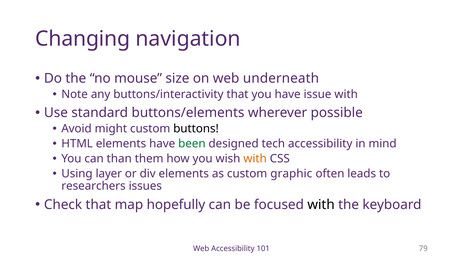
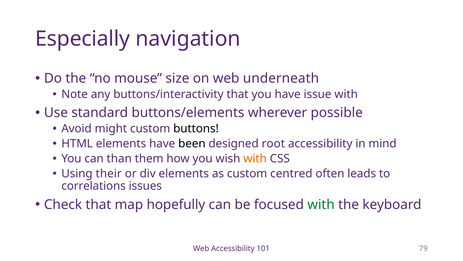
Changing: Changing -> Especially (83, 39)
been colour: green -> black (192, 143)
tech: tech -> root (273, 143)
layer: layer -> their (109, 173)
graphic: graphic -> centred (291, 173)
researchers: researchers -> correlations (94, 186)
with colour: black -> green (321, 204)
